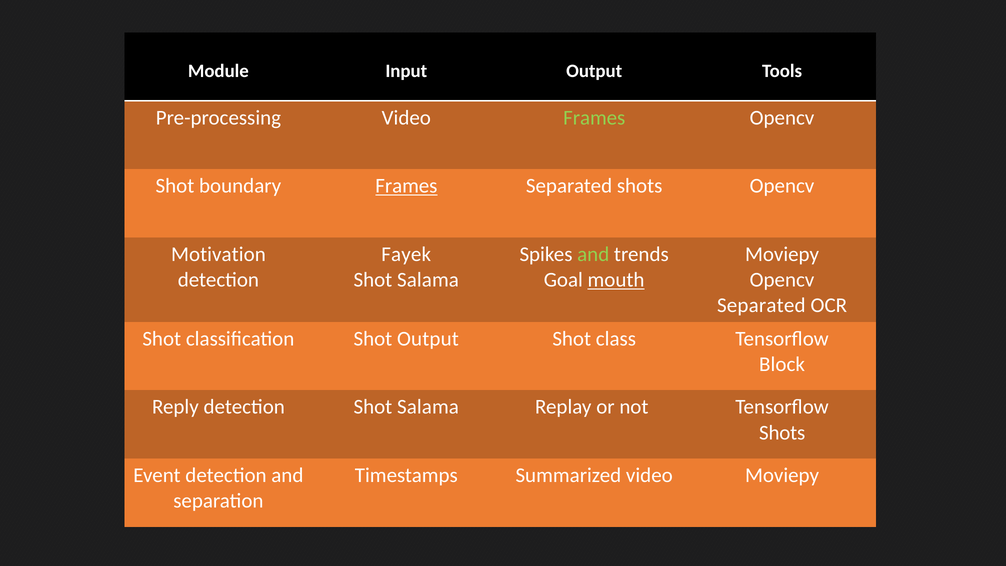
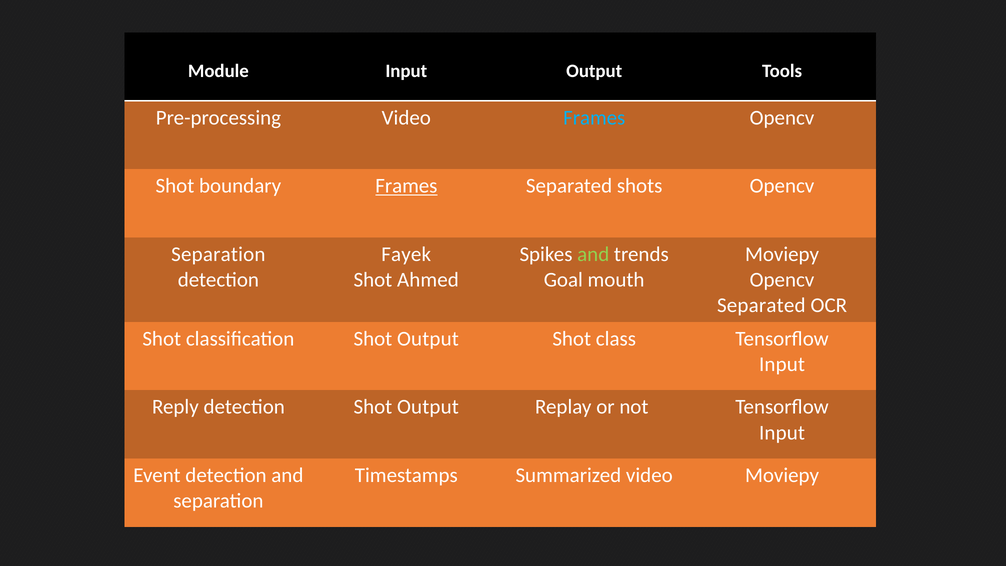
Frames colour: light green -> light blue (594, 118)
Motivation: Motivation -> Separation (218, 254)
Salama: Salama -> Ahmed (428, 280)
mouth underline: present -> none (616, 280)
Block: Block -> Input (782, 364)
detection Shot Salama: Salama -> Output (428, 407)
Shots: Shots -> Input (782, 433)
